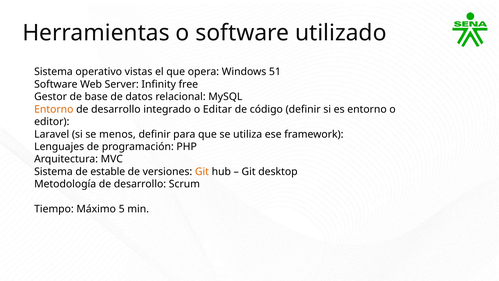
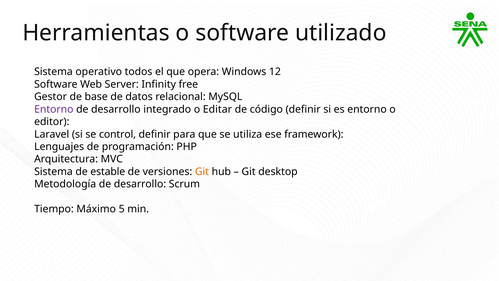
vistas: vistas -> todos (139, 72)
51: 51 -> 12 (275, 72)
Entorno colour: orange -> purple (54, 109)
menos: menos -> control (118, 134)
